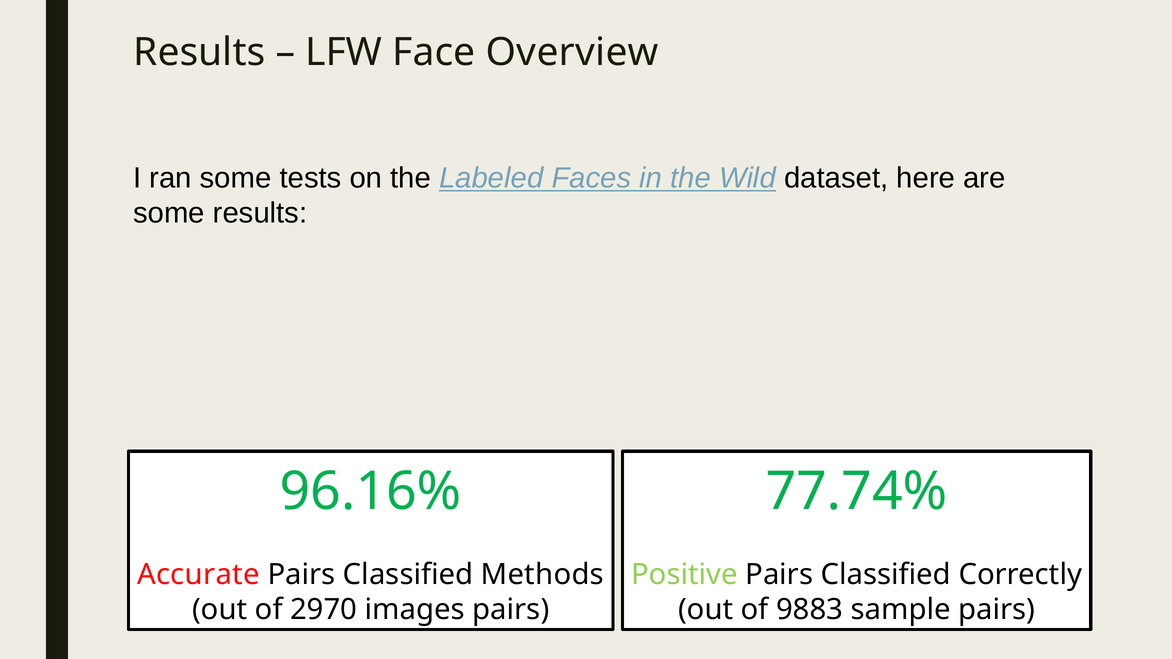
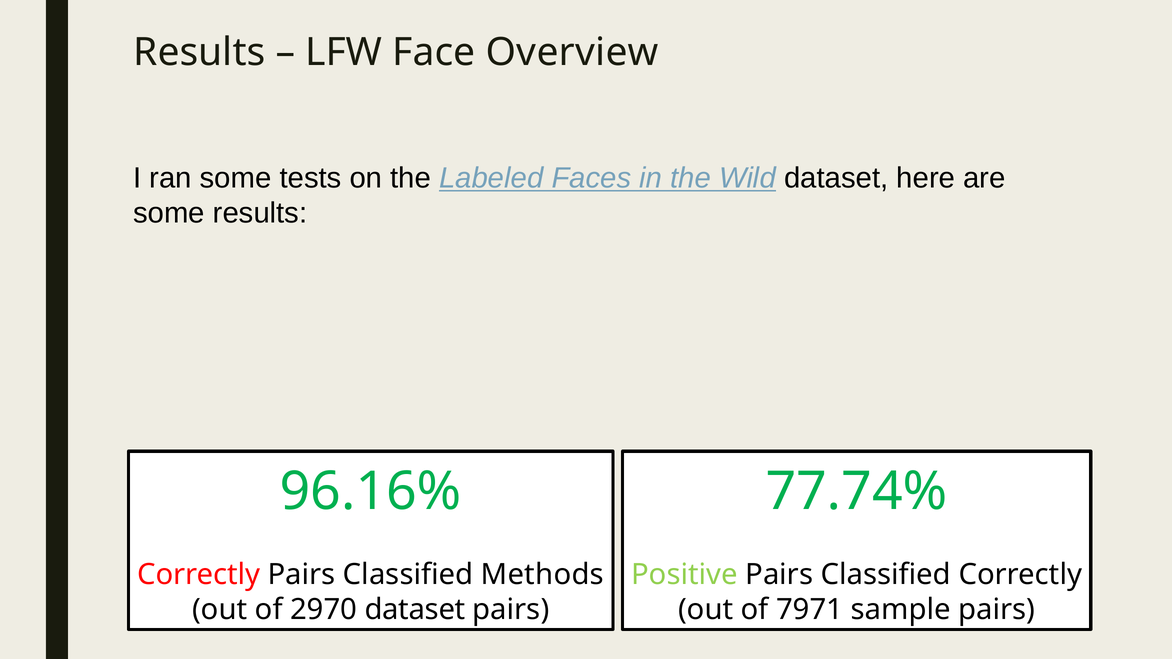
Accurate: Accurate -> Correctly (199, 575)
2970 images: images -> dataset (415, 610)
9883: 9883 -> 7971 (810, 610)
